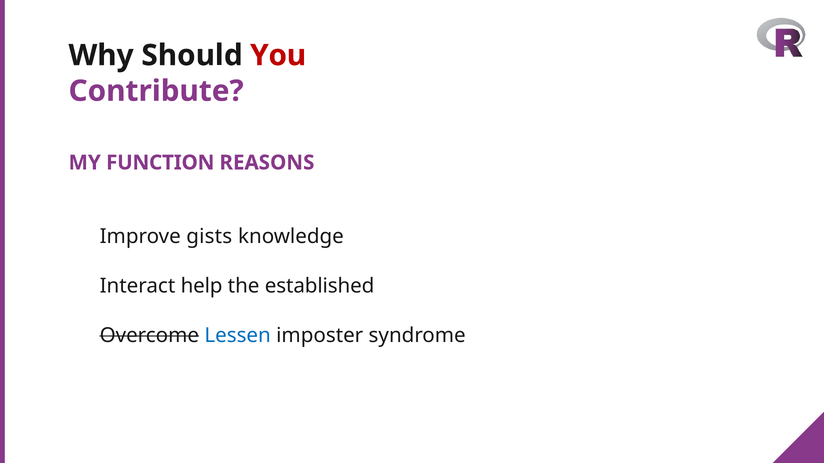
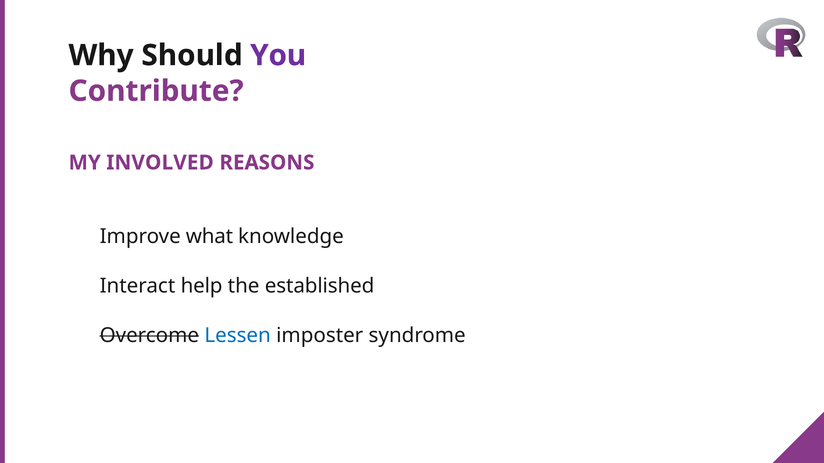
You colour: red -> purple (278, 55)
FUNCTION: FUNCTION -> INVOLVED (160, 163)
gists: gists -> what (209, 237)
